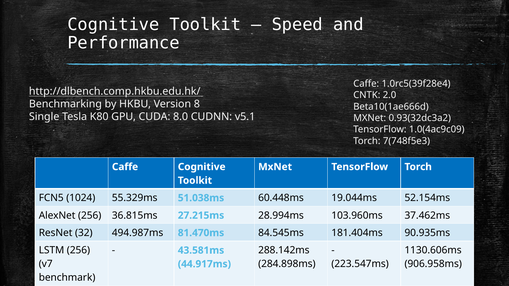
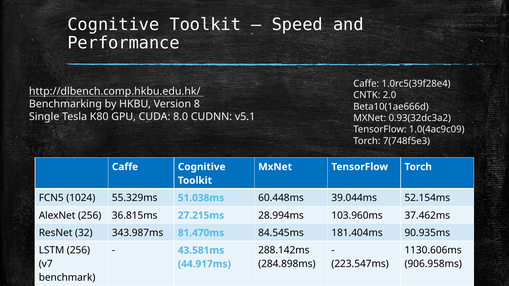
19.044ms: 19.044ms -> 39.044ms (354, 198)
494.987ms: 494.987ms -> 343.987ms (138, 233)
